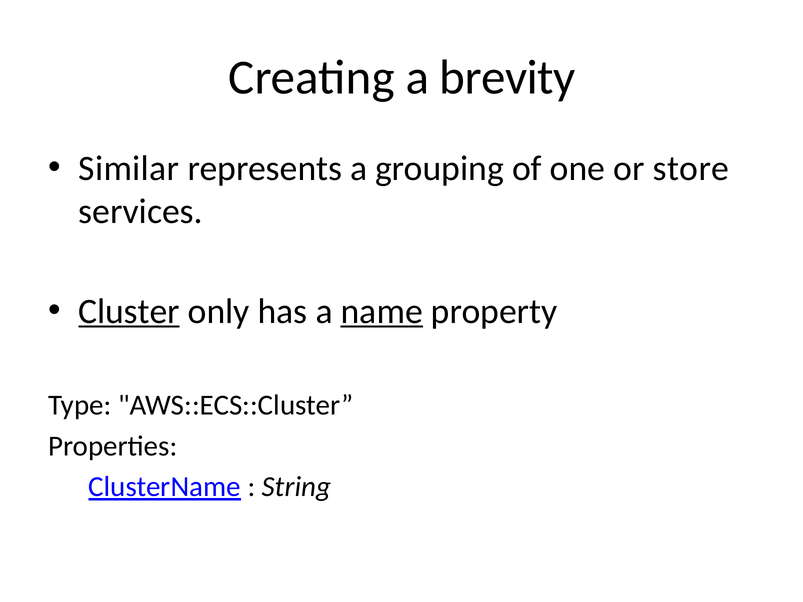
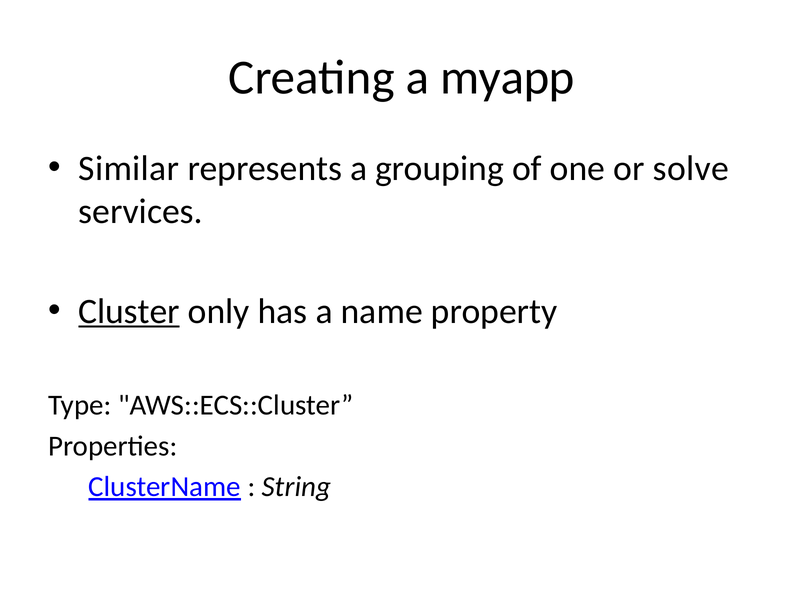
brevity: brevity -> myapp (507, 78)
store: store -> solve (691, 168)
name underline: present -> none (382, 311)
